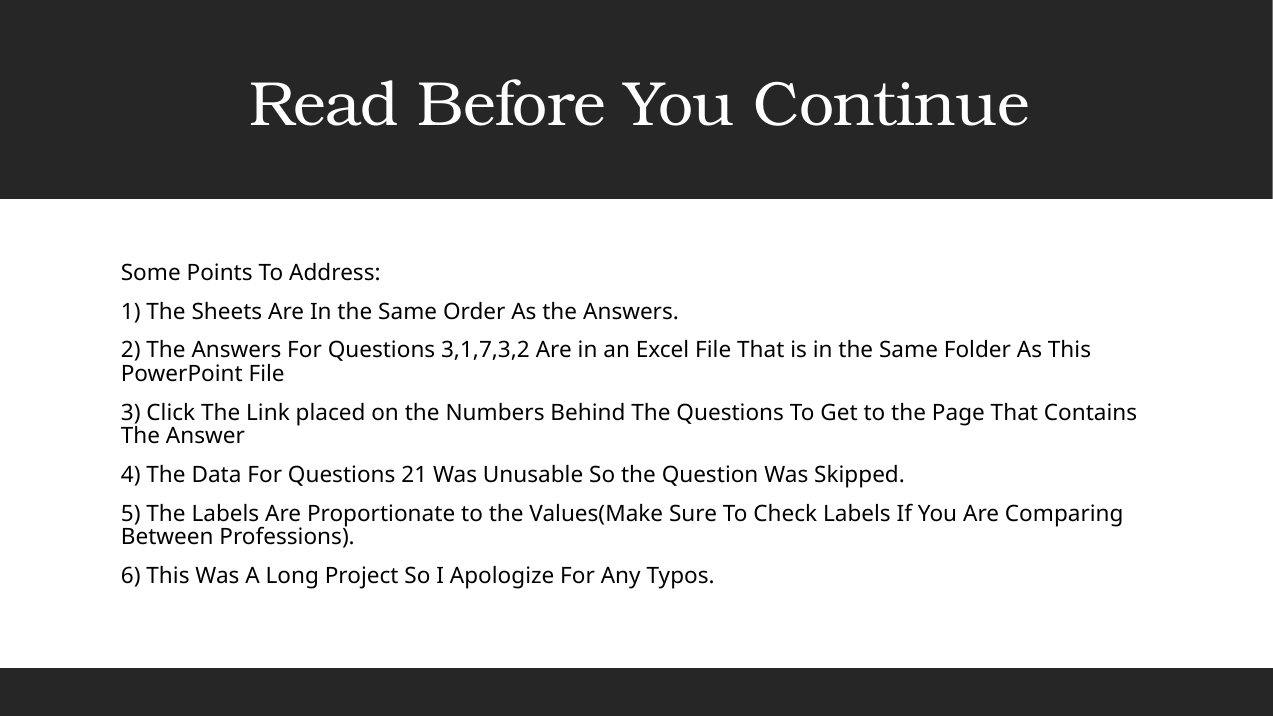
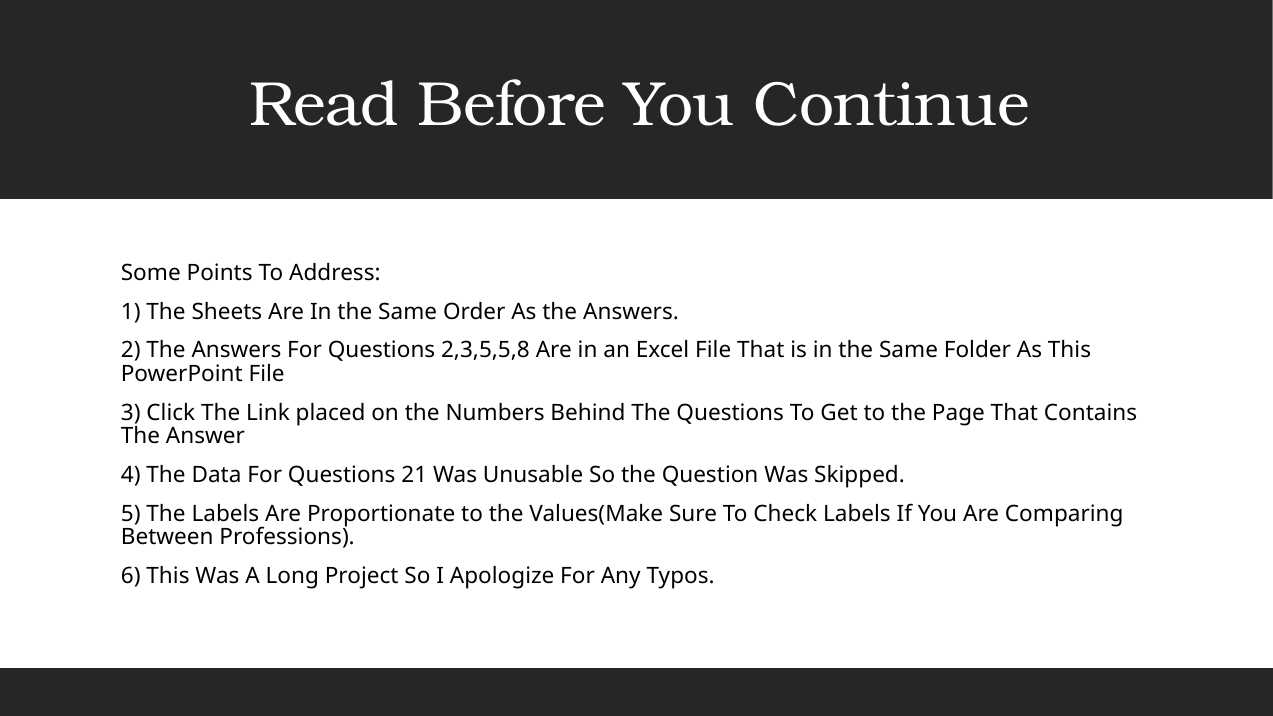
3,1,7,3,2: 3,1,7,3,2 -> 2,3,5,5,8 (485, 350)
